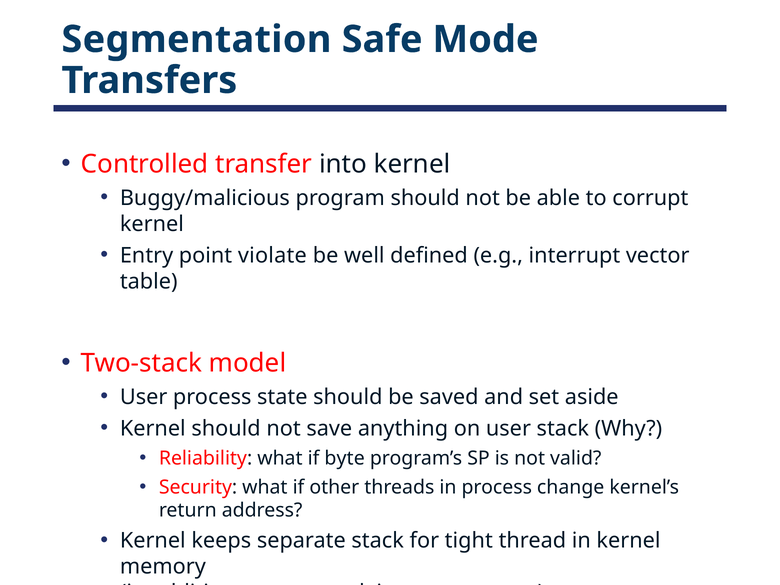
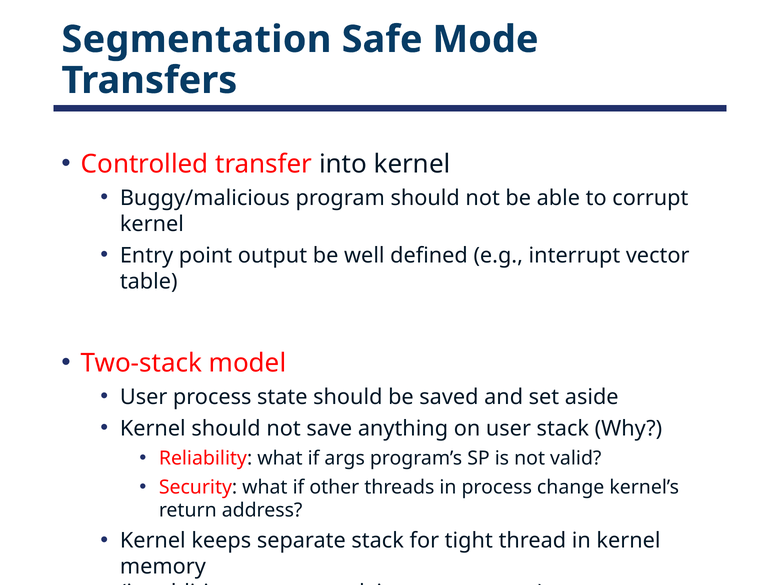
violate: violate -> output (272, 255)
byte: byte -> args (345, 458)
